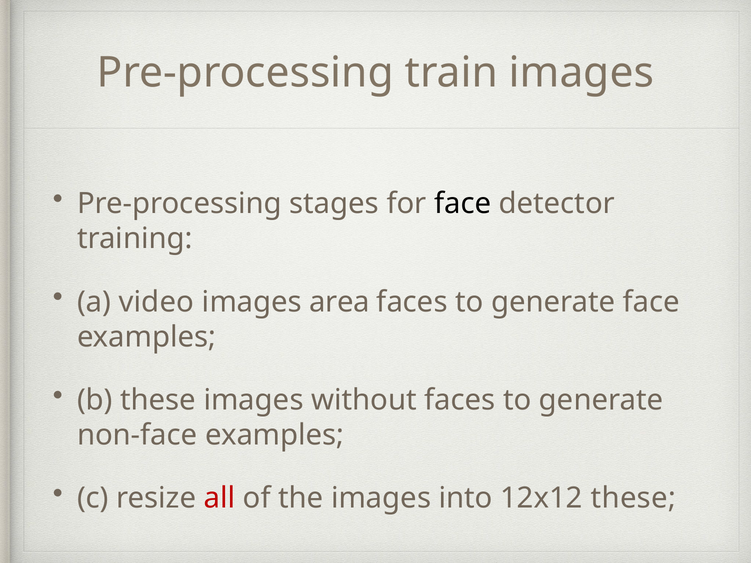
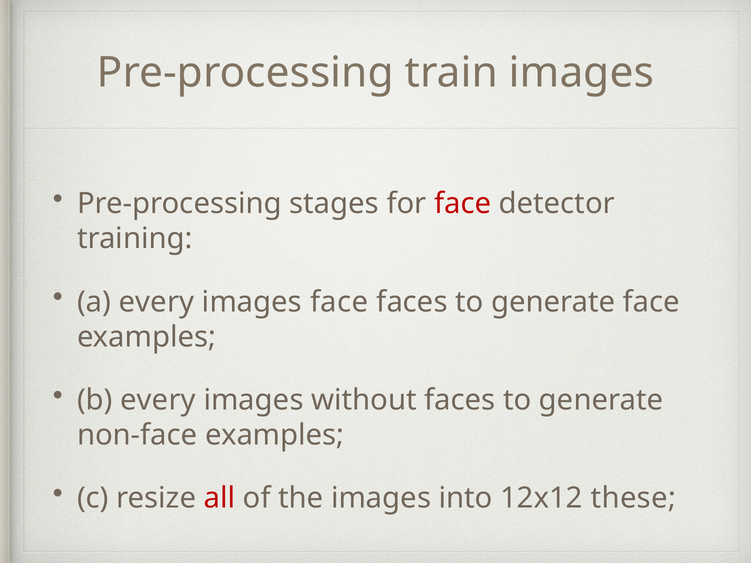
face colour: black -> red (463, 204)
a video: video -> every (156, 302)
images area: area -> face (339, 302)
b these: these -> every (158, 400)
